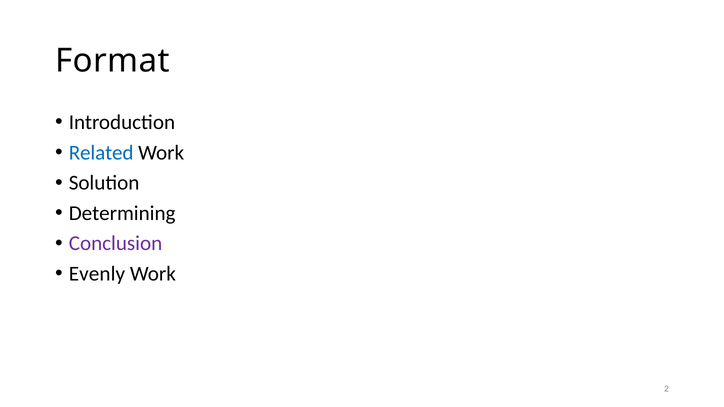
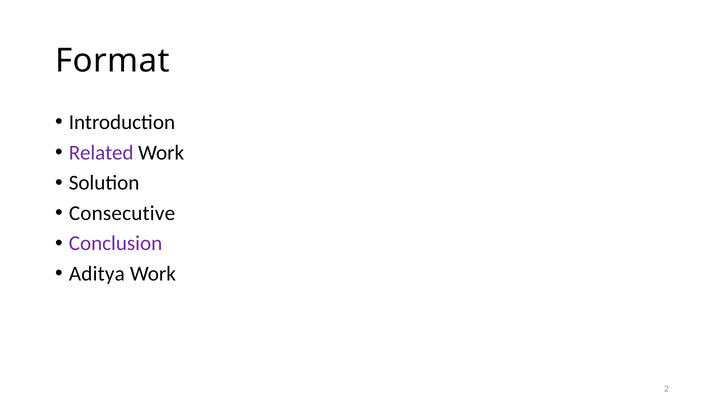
Related colour: blue -> purple (101, 153)
Determining: Determining -> Consecutive (122, 213)
Evenly: Evenly -> Aditya (97, 274)
